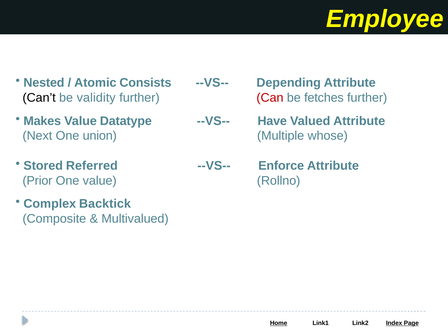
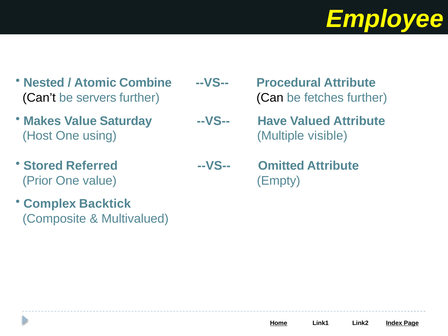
Consists: Consists -> Combine (145, 83)
Depending: Depending -> Procedural (289, 83)
validity: validity -> servers (96, 98)
Can colour: red -> black (270, 98)
Datatype: Datatype -> Saturday (126, 121)
Next: Next -> Host (37, 136)
union: union -> using (100, 136)
whose: whose -> visible (328, 136)
Enforce: Enforce -> Omitted (281, 166)
Rollno: Rollno -> Empty (279, 181)
